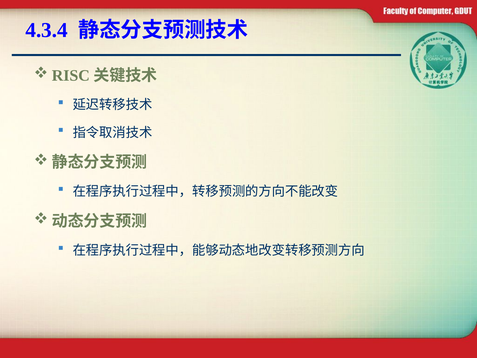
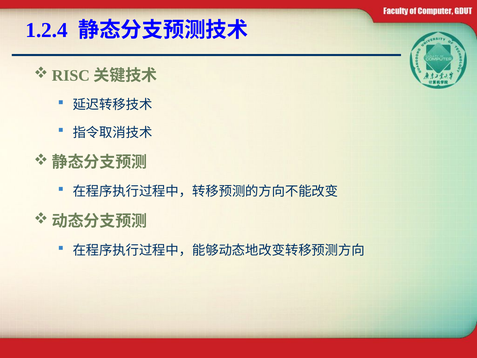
4.3.4: 4.3.4 -> 1.2.4 (47, 30)
